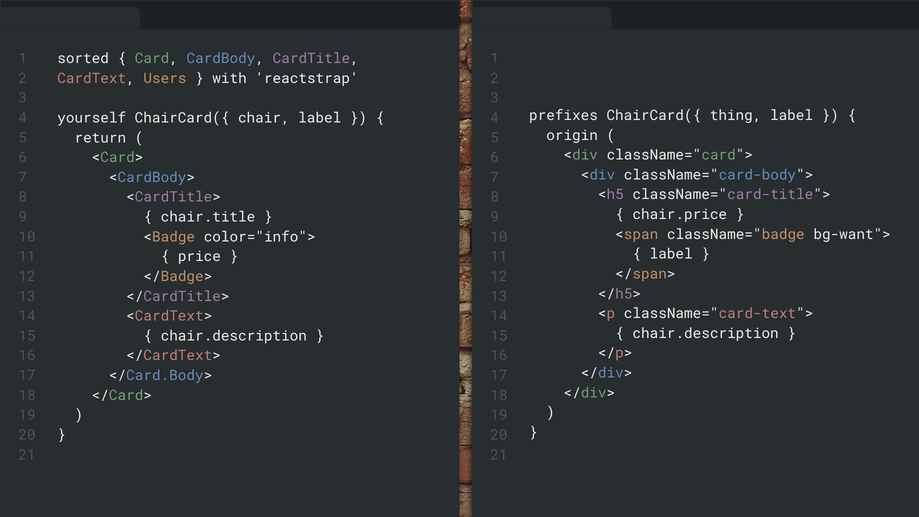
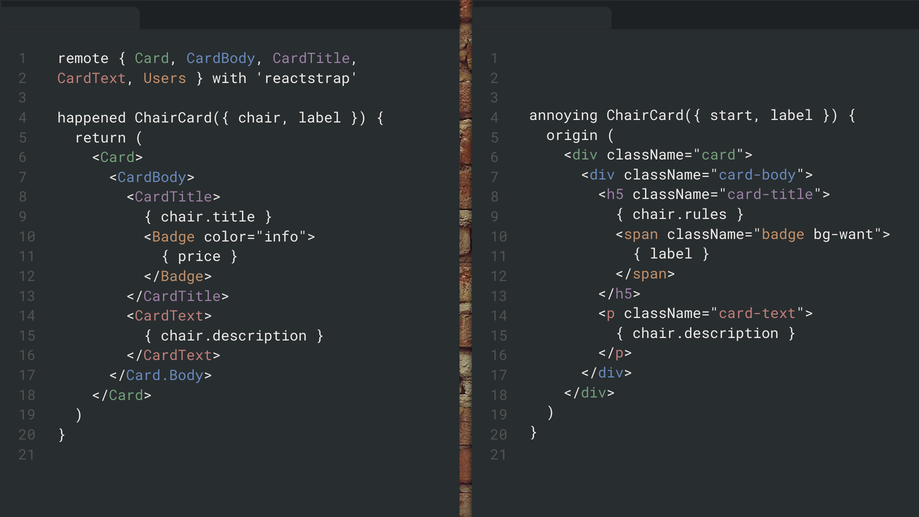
sorted: sorted -> remote (83, 59)
prefixes: prefixes -> annoying (563, 115)
thing: thing -> start (736, 115)
yourself: yourself -> happened (92, 118)
chair.price: chair.price -> chair.rules (680, 214)
